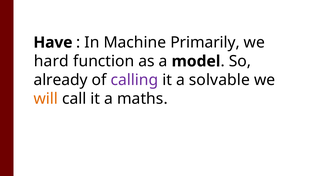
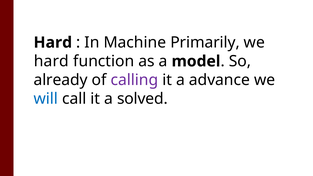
Have: Have -> Hard (53, 43)
solvable: solvable -> advance (219, 80)
will colour: orange -> blue (46, 99)
maths: maths -> solved (142, 99)
